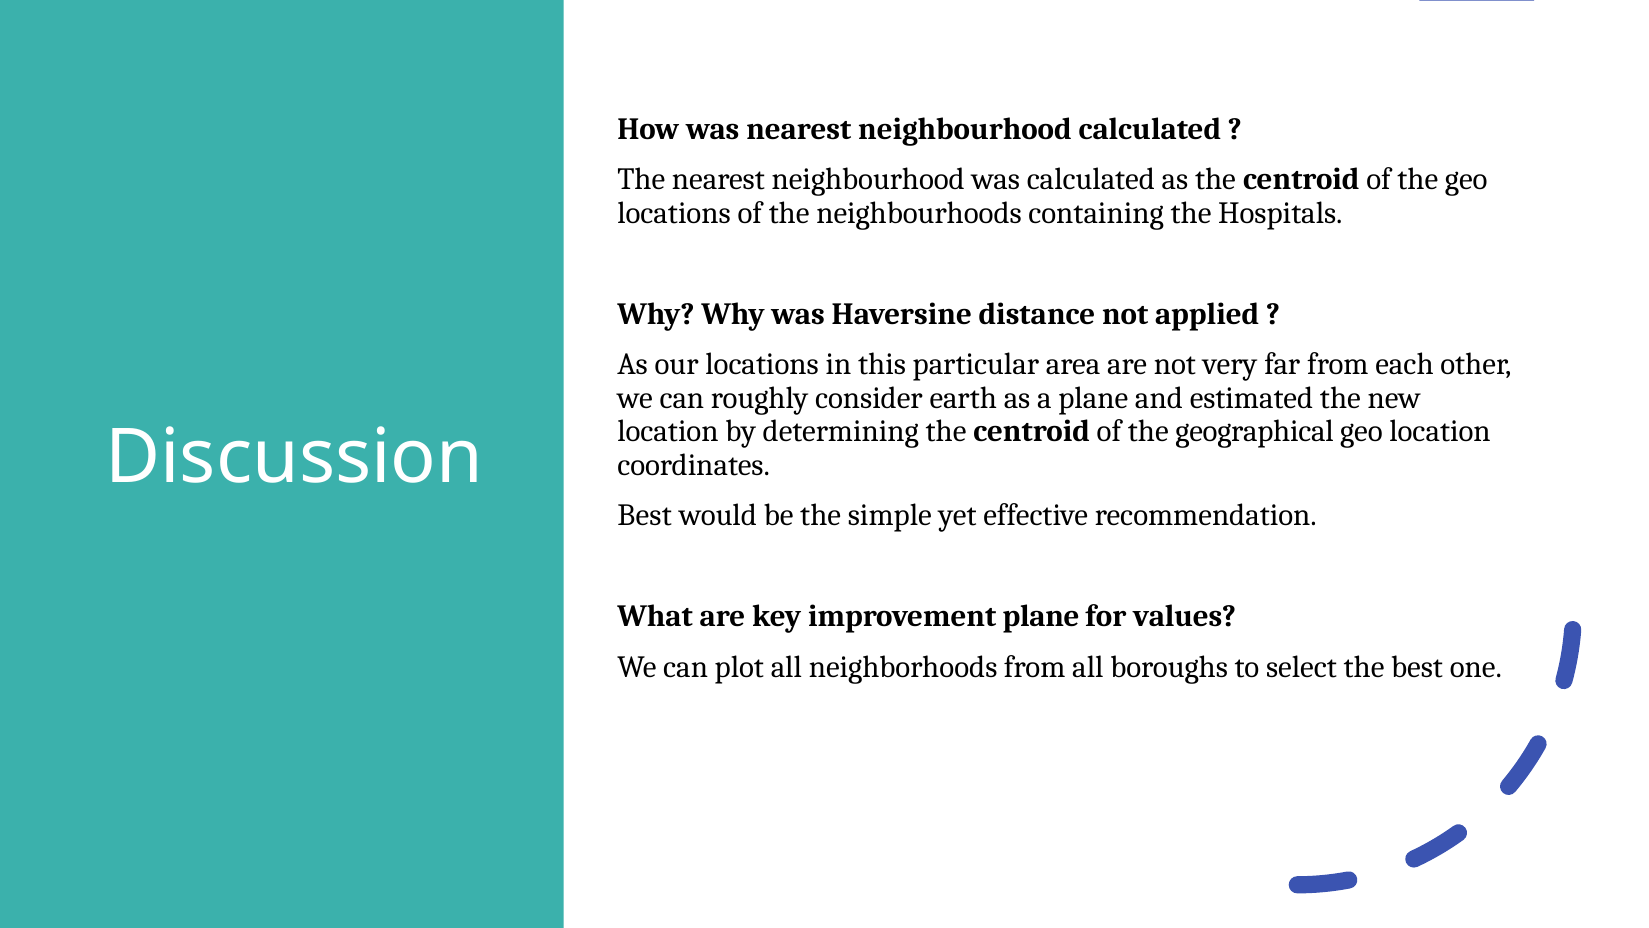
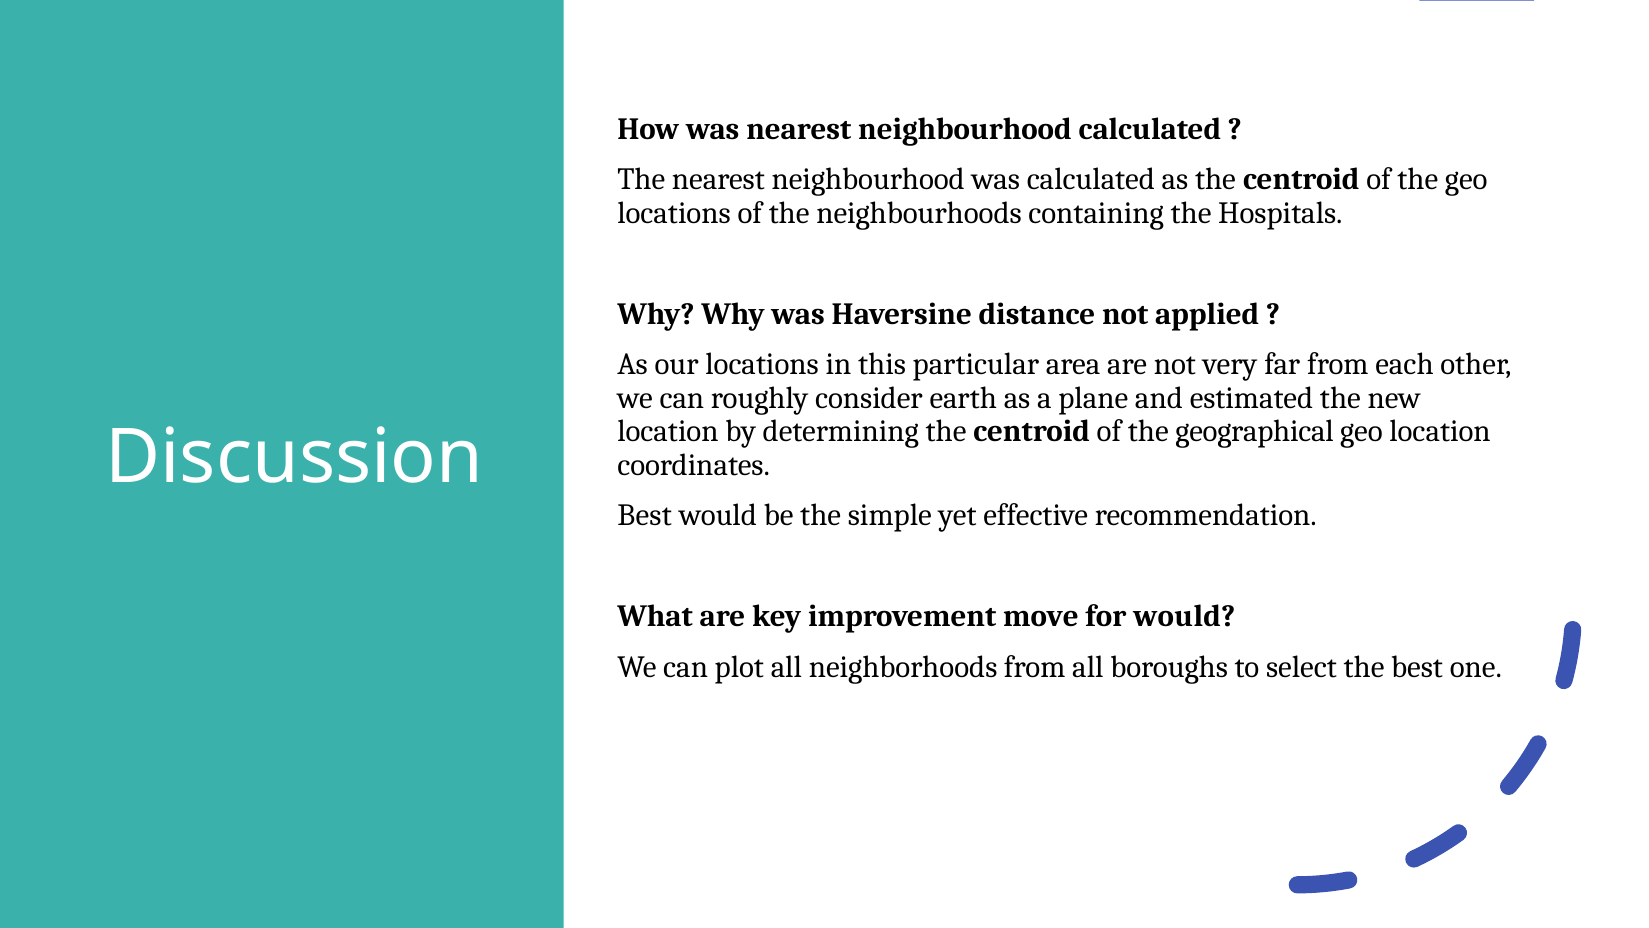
improvement plane: plane -> move (1041, 616)
for values: values -> would (1184, 616)
